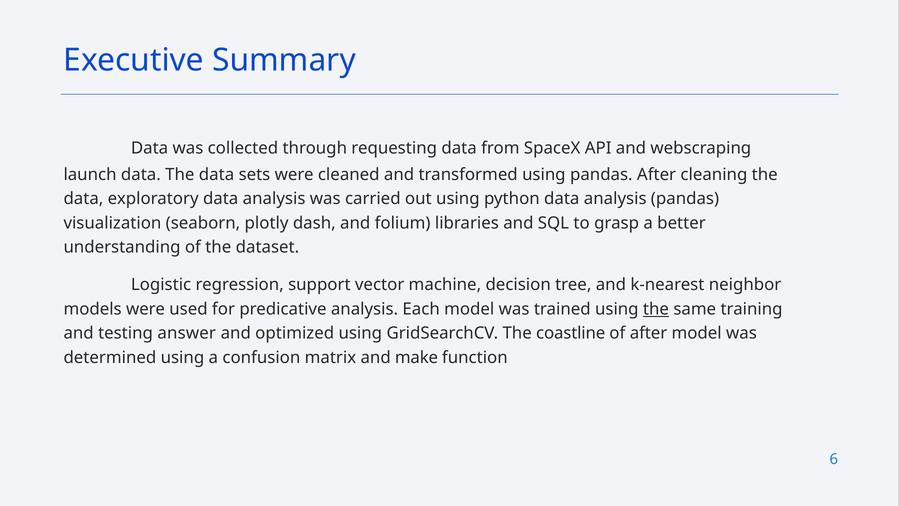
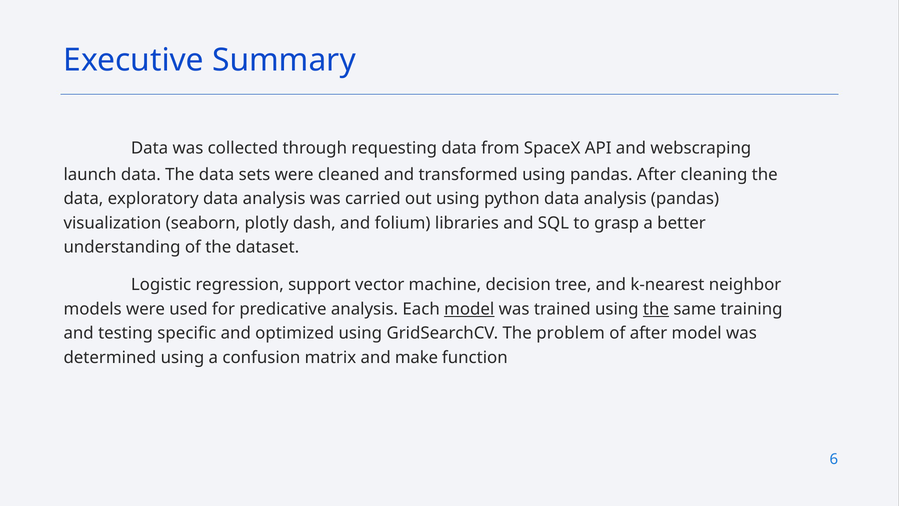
model underline: none -> present (469, 309)
answer: answer -> specific (187, 333)
coastline: coastline -> problem (571, 333)
